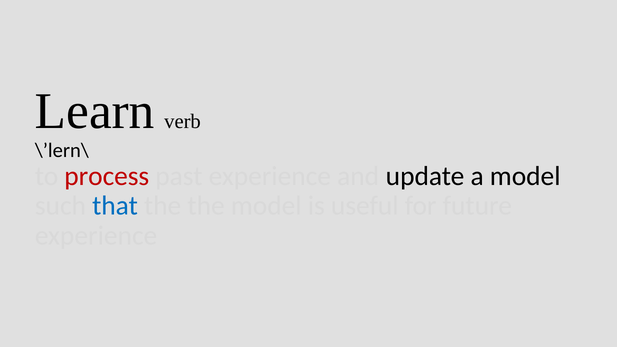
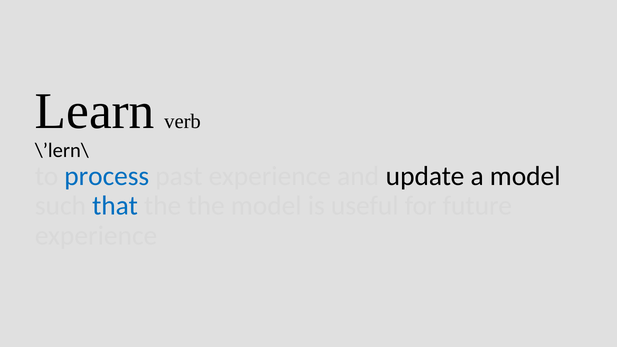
process colour: red -> blue (107, 176)
